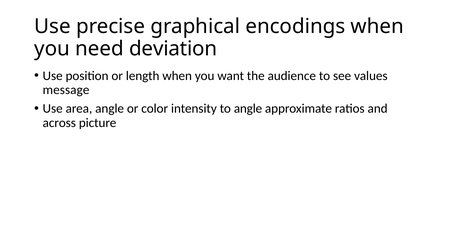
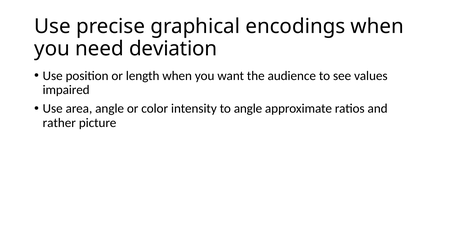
message: message -> impaired (66, 90)
across: across -> rather (59, 123)
